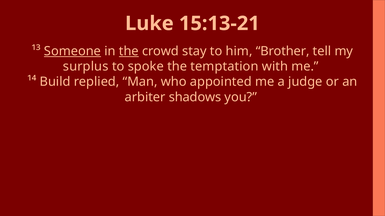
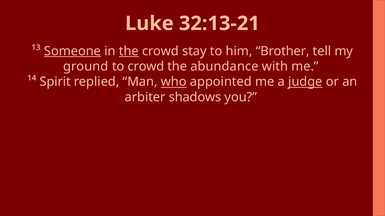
15:13-21: 15:13-21 -> 32:13-21 (219, 24)
surplus: surplus -> ground (86, 67)
to spoke: spoke -> crowd (146, 67)
temptation: temptation -> abundance (224, 67)
Build: Build -> Spirit (55, 82)
who underline: none -> present (174, 82)
judge underline: none -> present (305, 82)
